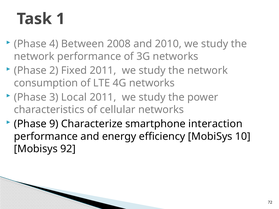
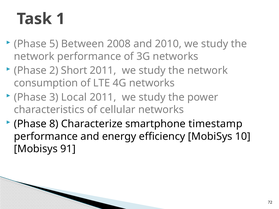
4: 4 -> 5 (54, 44)
Fixed: Fixed -> Short (74, 71)
9: 9 -> 8 (54, 124)
interaction: interaction -> timestamp (216, 124)
92: 92 -> 91 (68, 149)
